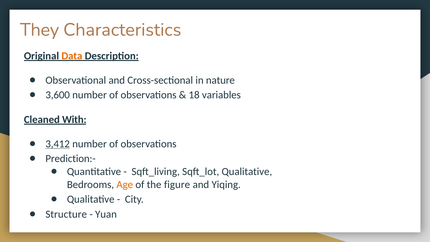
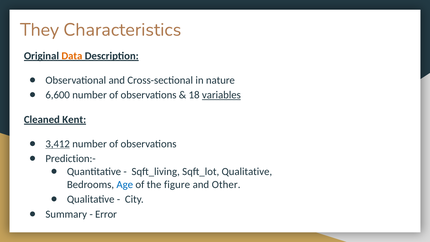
3,600: 3,600 -> 6,600 (58, 95)
variables underline: none -> present (221, 95)
With: With -> Kent (74, 119)
Age colour: orange -> blue (125, 184)
Yiqing: Yiqing -> Other (226, 184)
Structure: Structure -> Summary (66, 214)
Yuan: Yuan -> Error (106, 214)
